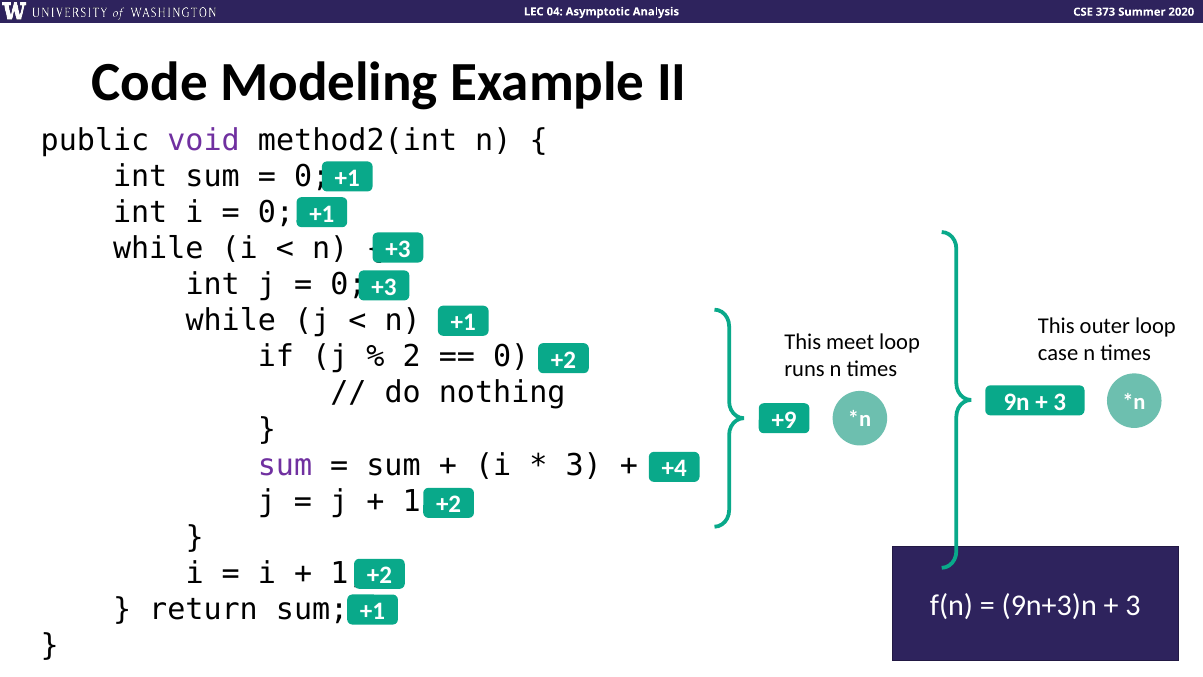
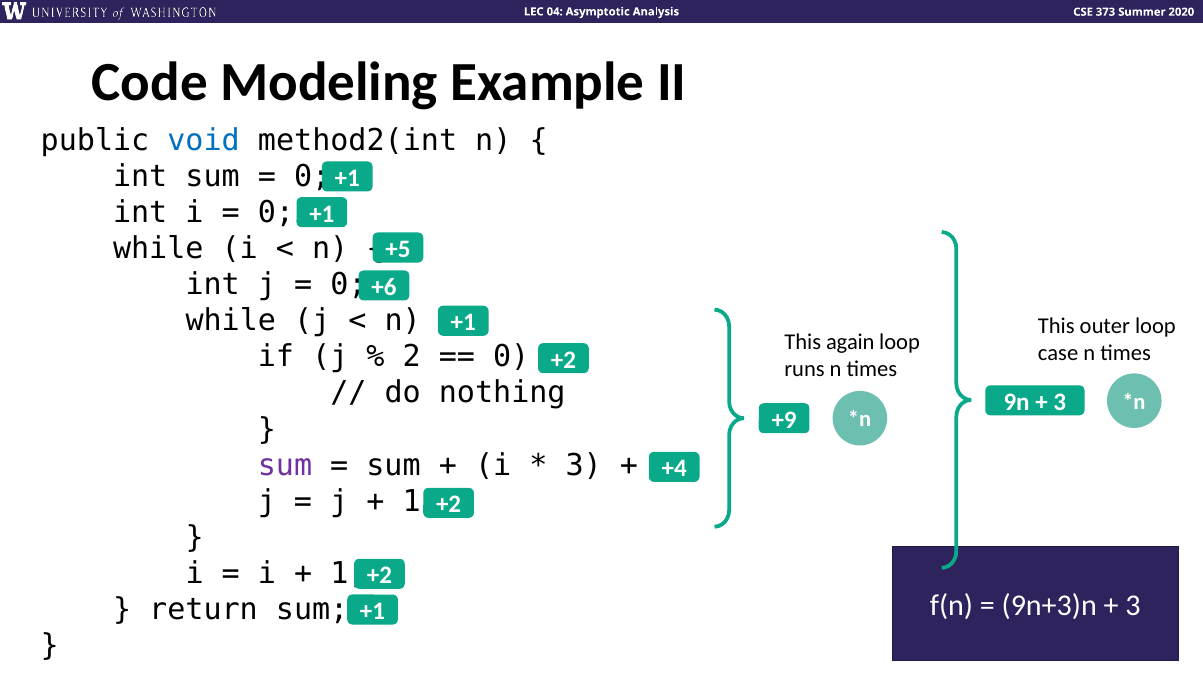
void colour: purple -> blue (204, 140)
+3: +3 -> +5 (398, 249)
+3: +3 -> +6 (384, 287)
meet: meet -> again (850, 342)
